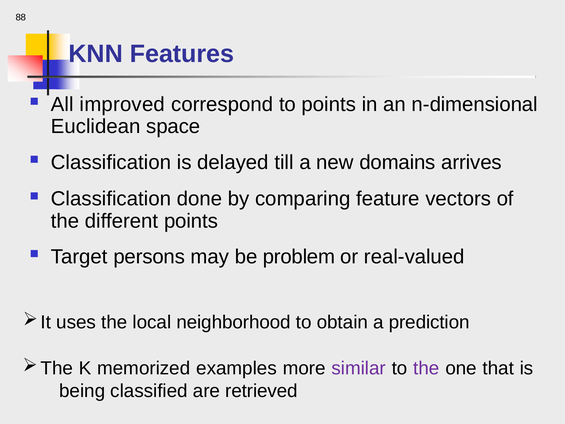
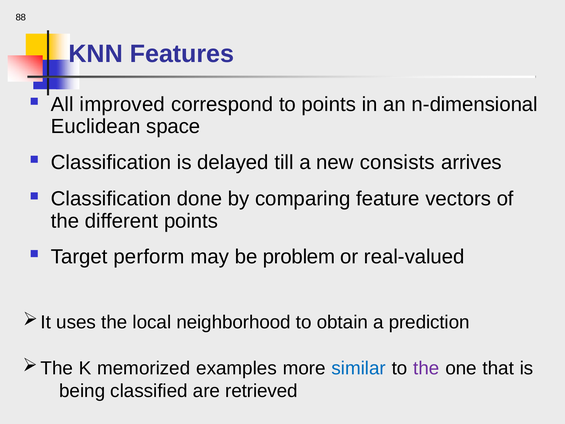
domains: domains -> consists (397, 162)
persons: persons -> perform (149, 257)
similar colour: purple -> blue (359, 368)
